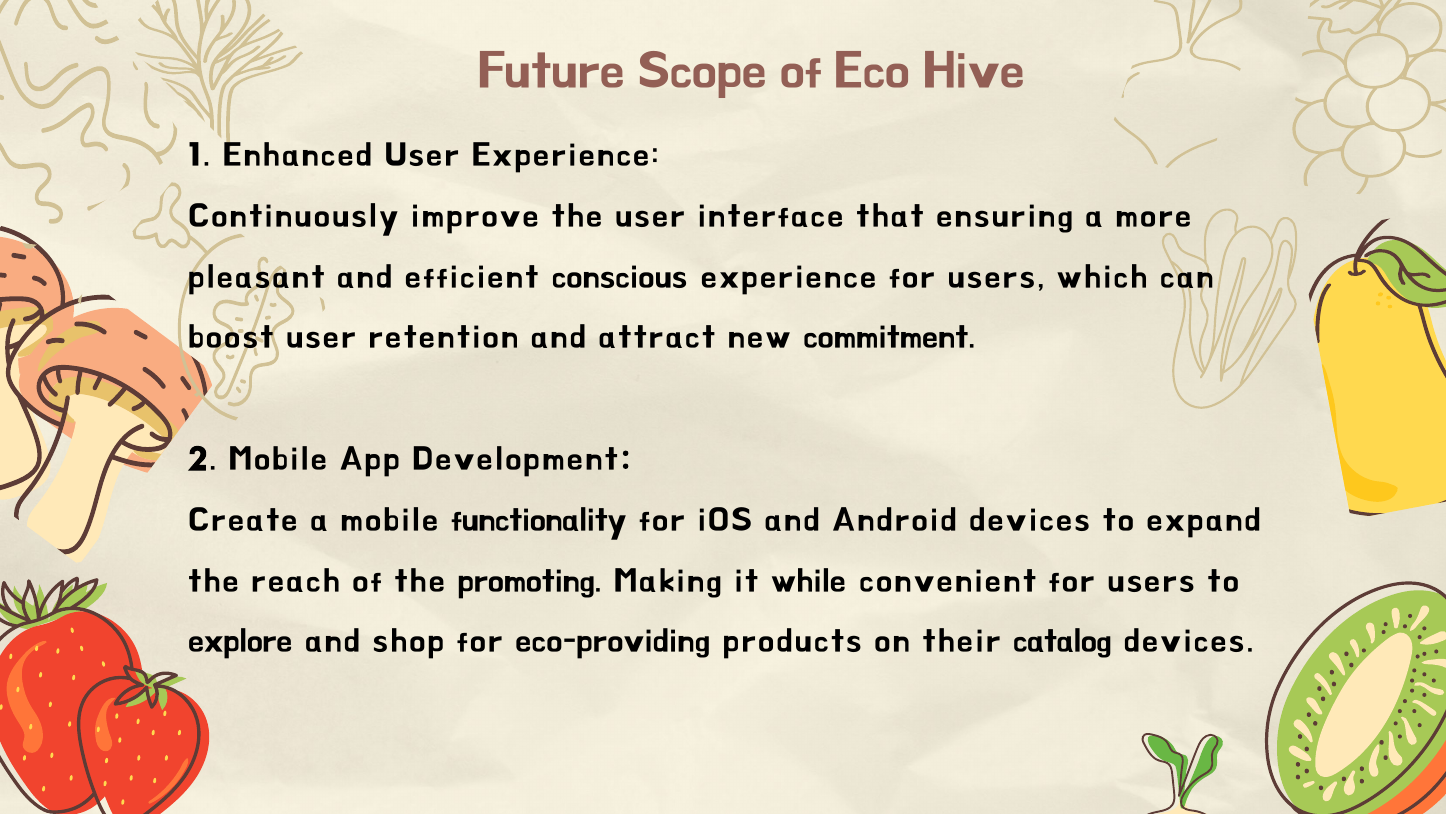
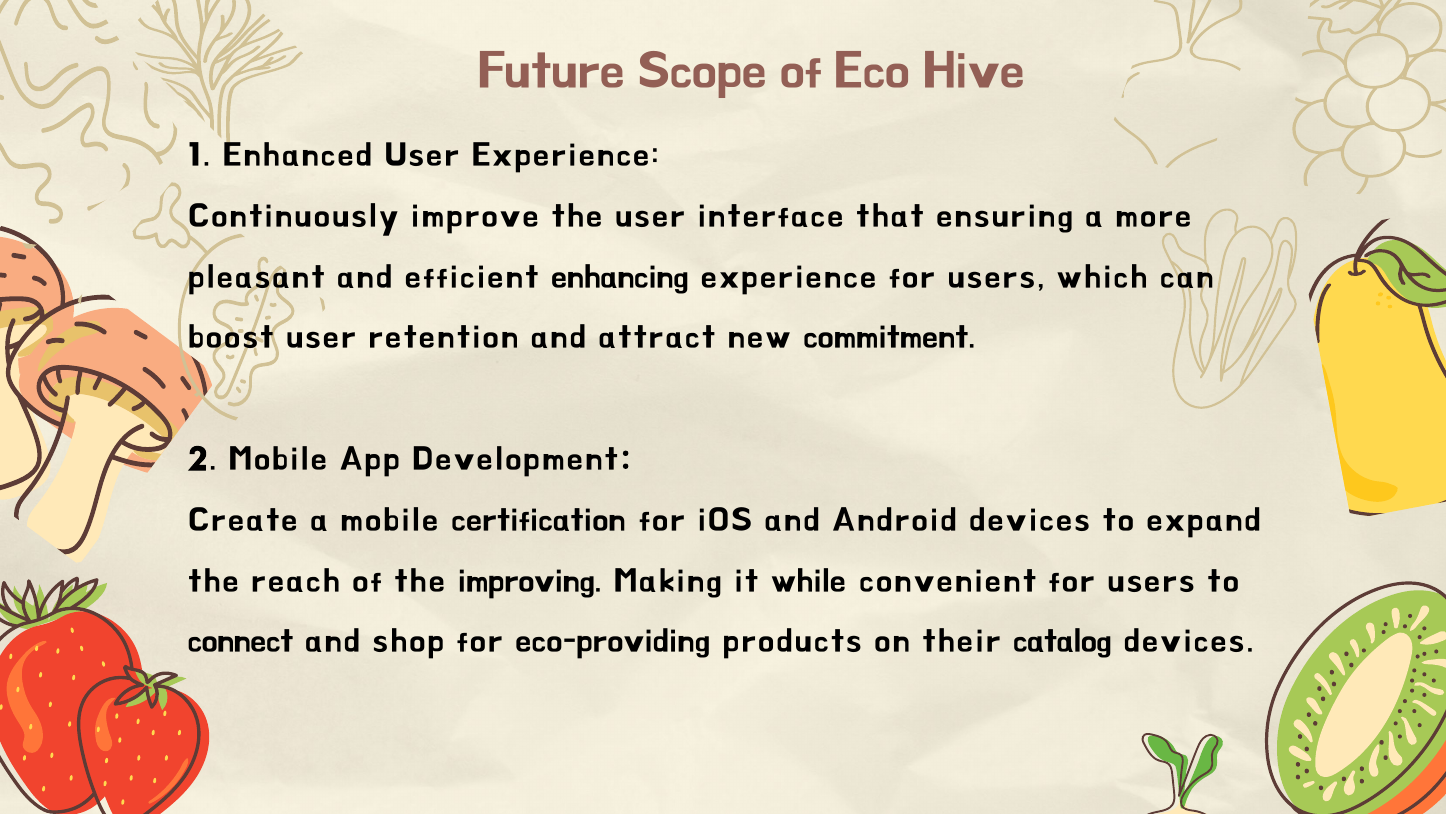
conscious: conscious -> enhancing (620, 275)
functionality: functionality -> certification (539, 518)
promoting: promoting -> improving (530, 579)
explore: explore -> connect (241, 640)
